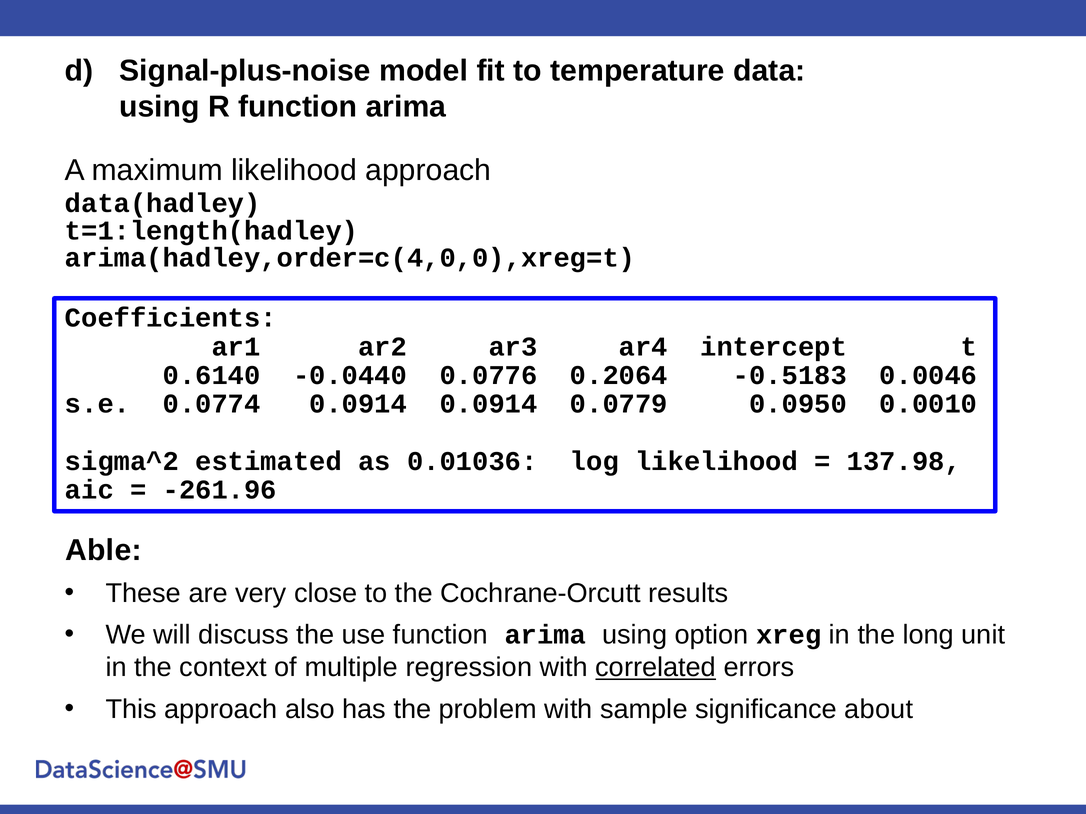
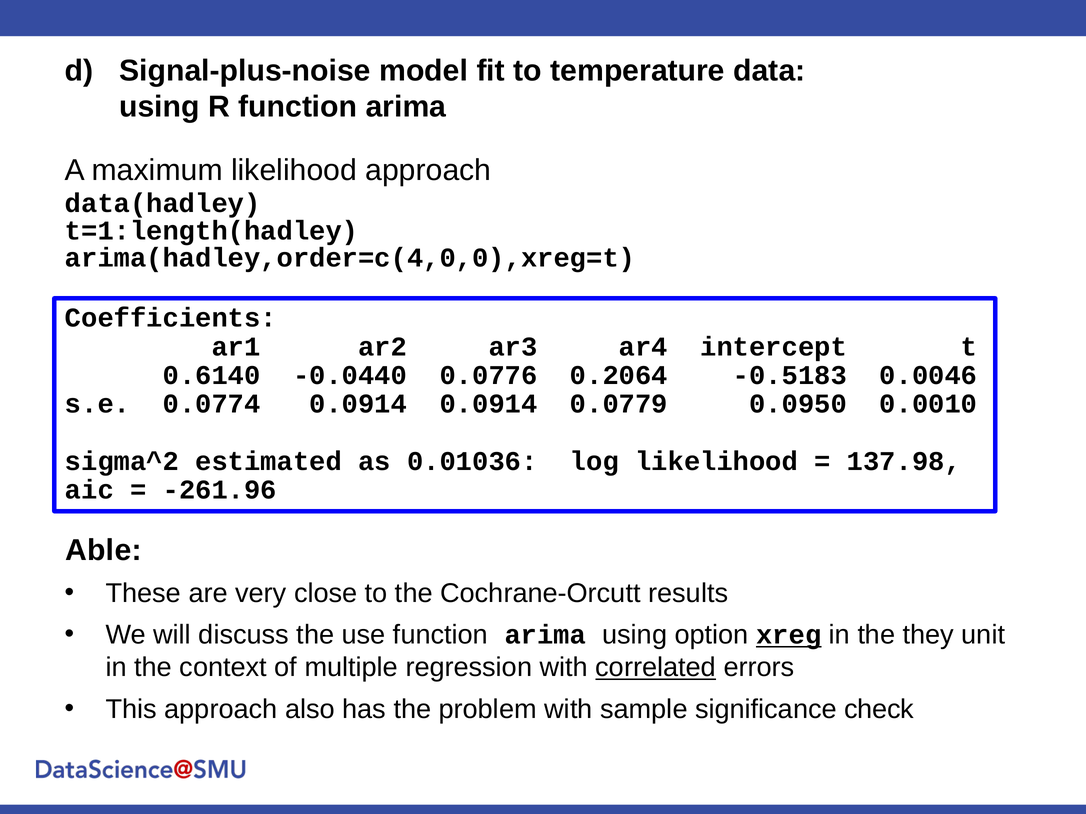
xreg underline: none -> present (789, 635)
long: long -> they (928, 635)
about: about -> check (879, 710)
